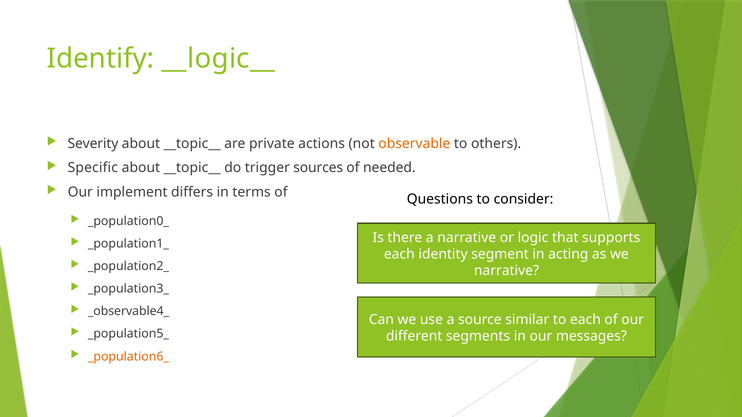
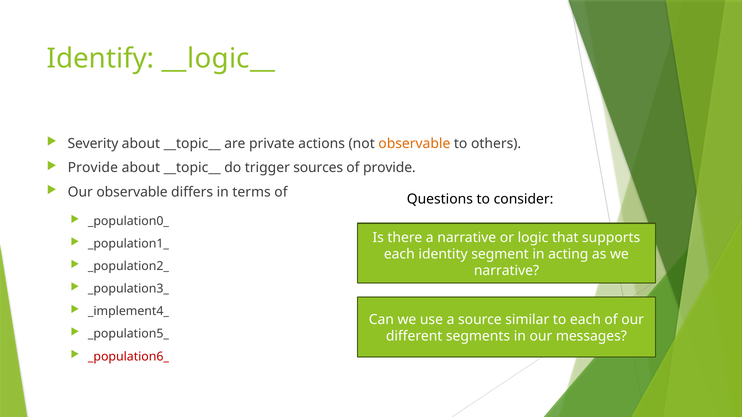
Specific: Specific -> Provide (93, 168)
of needed: needed -> provide (389, 168)
Our implement: implement -> observable (132, 192)
_observable4_: _observable4_ -> _implement4_ (128, 312)
_population6_ colour: orange -> red (128, 357)
